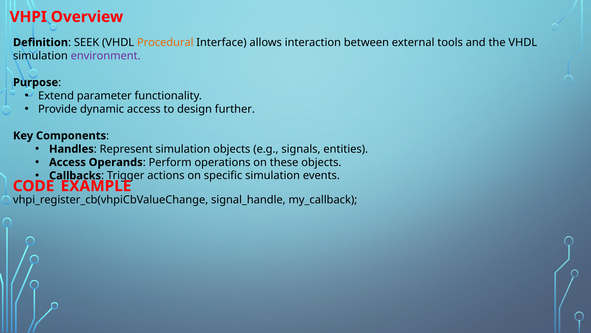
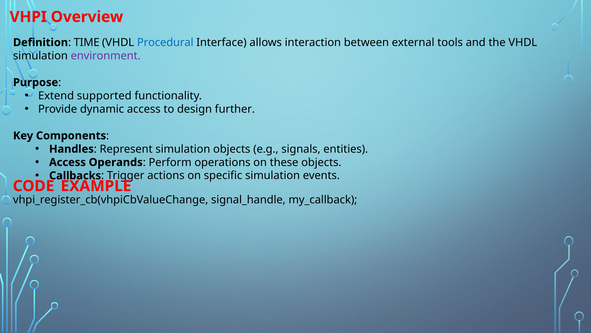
SEEK: SEEK -> TIME (87, 42)
Procedural colour: orange -> blue (165, 42)
parameter: parameter -> supported (104, 96)
